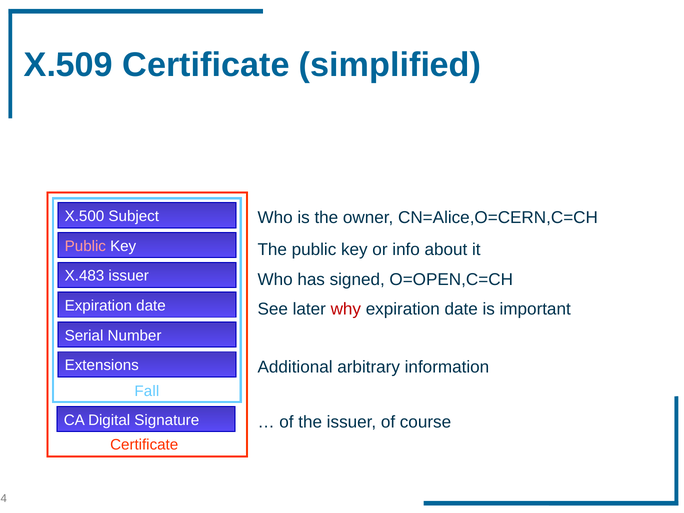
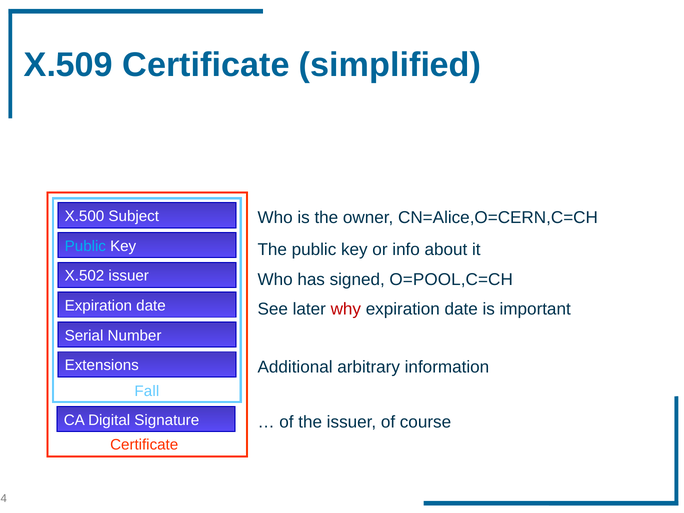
Public colour: pink -> light blue (85, 246)
X.483: X.483 -> X.502 (85, 276)
O=OPEN,C=CH: O=OPEN,C=CH -> O=POOL,C=CH (451, 279)
